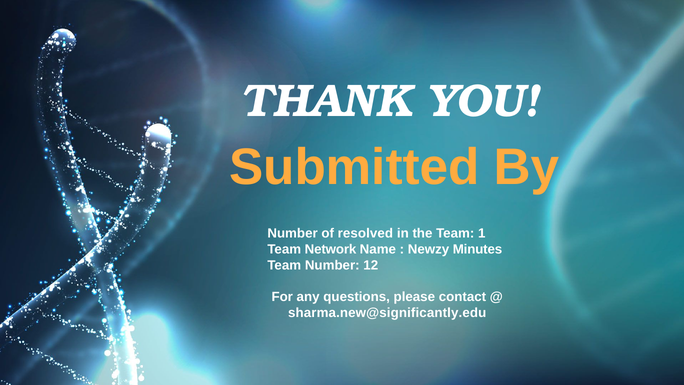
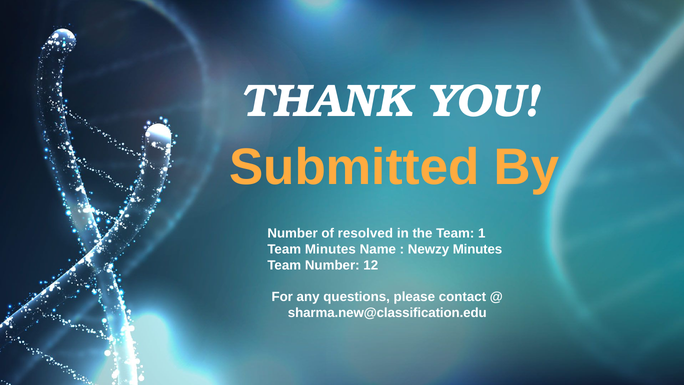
Team Network: Network -> Minutes (330, 249)
sharma.new@significantly.edu: sharma.new@significantly.edu -> sharma.new@classification.edu (387, 313)
